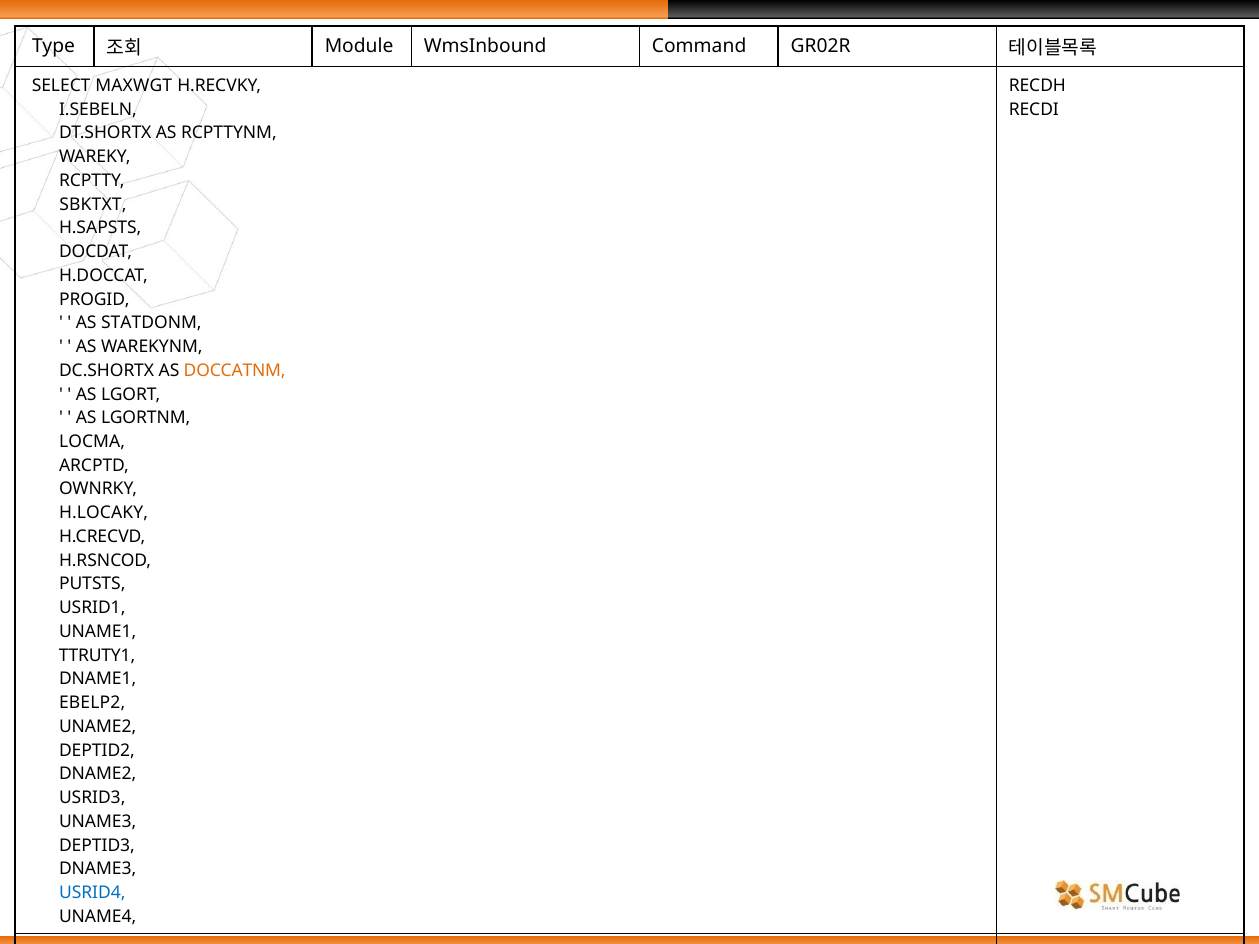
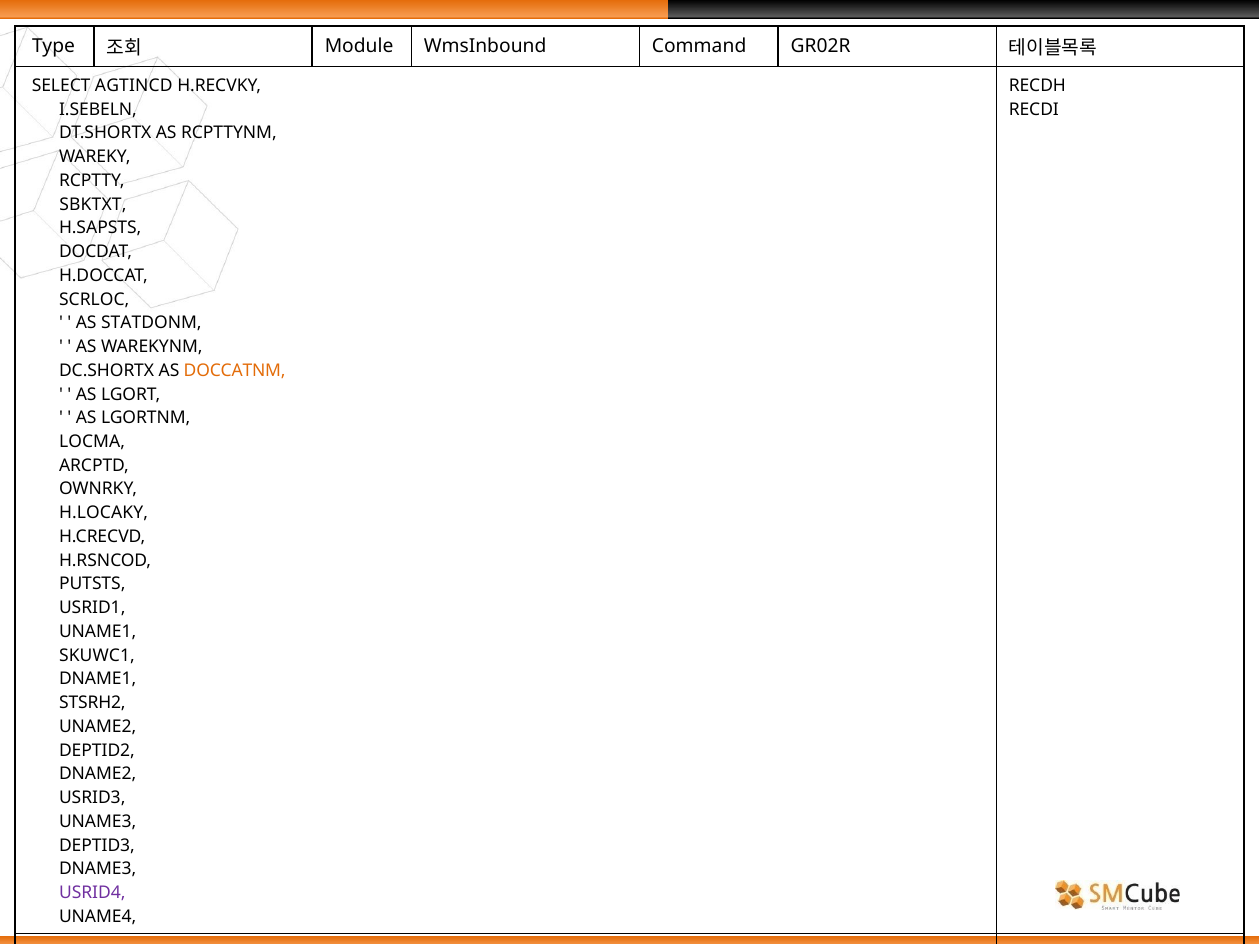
MAXWGT: MAXWGT -> AGTINCD (134, 86)
PROGID: PROGID -> SCRLOC (94, 299)
TTRUTY1: TTRUTY1 -> SKUWC1 (97, 656)
EBELP2: EBELP2 -> STSRH2 (92, 703)
USRID4 colour: blue -> purple (92, 893)
